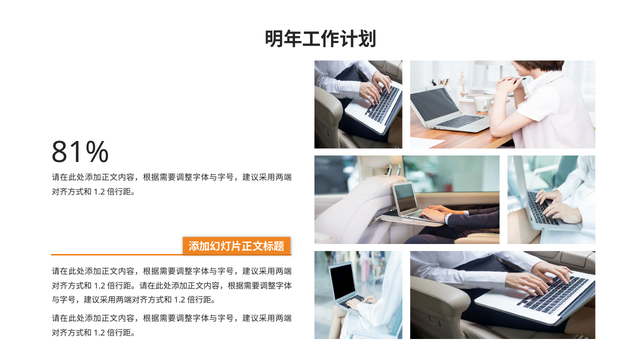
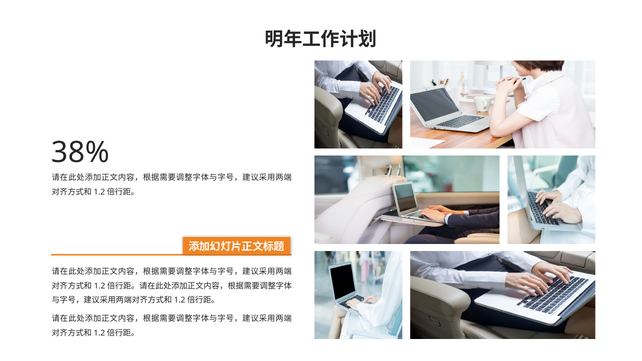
81%: 81% -> 38% (80, 153)
